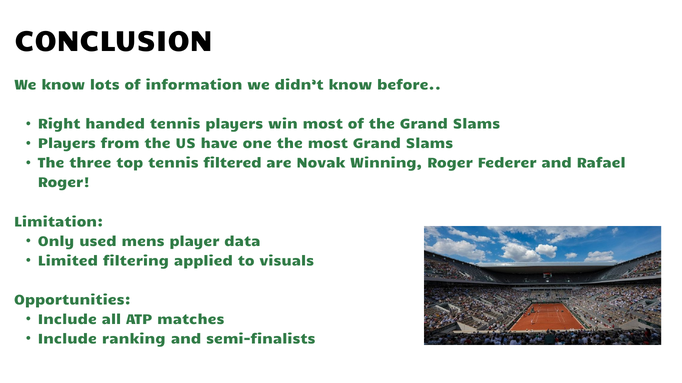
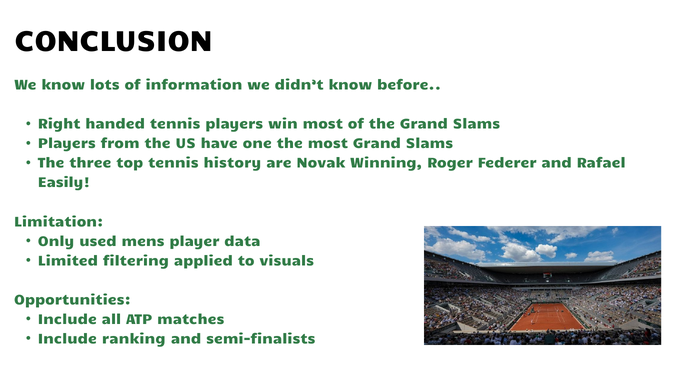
filtered: filtered -> history (232, 164)
Roger: Roger -> Easily (64, 183)
